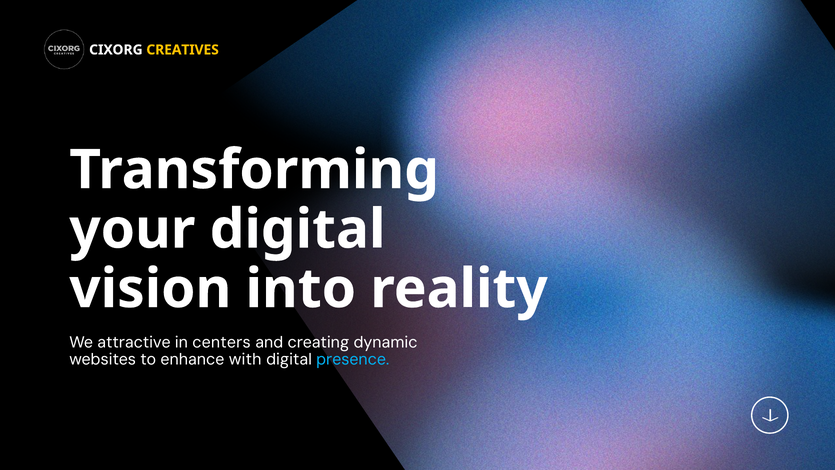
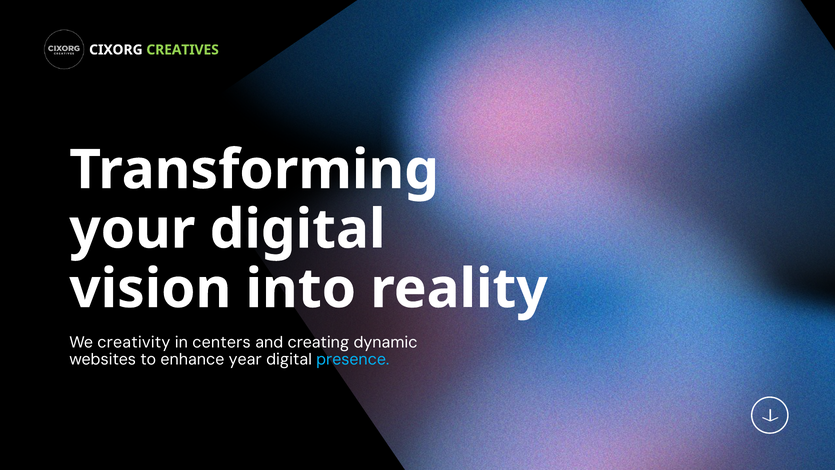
CREATIVES colour: yellow -> light green (183, 50)
attractive: attractive -> creativity (134, 342)
with: with -> year (245, 359)
